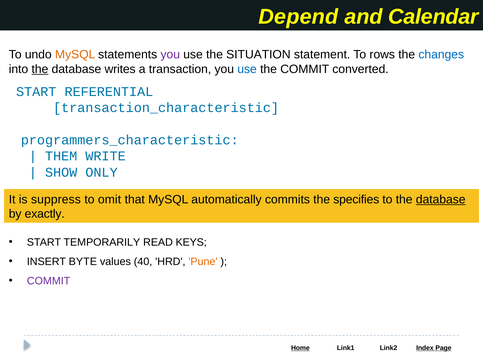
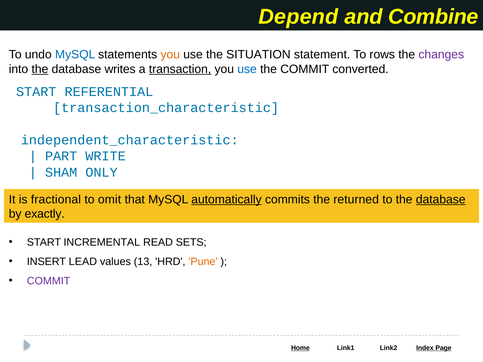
Calendar: Calendar -> Combine (433, 17)
MySQL colour: orange -> blue (75, 55)
you colour: purple -> orange (170, 55)
changes colour: blue -> purple (441, 55)
transaction underline: none -> present (180, 69)
programmers_characteristic: programmers_characteristic -> independent_characteristic (130, 140)
THEM: THEM -> PART (61, 156)
SHOW: SHOW -> SHAM (61, 172)
suppress: suppress -> fractional (56, 200)
automatically underline: none -> present (226, 200)
specifies: specifies -> returned (356, 200)
TEMPORARILY: TEMPORARILY -> INCREMENTAL (102, 242)
KEYS: KEYS -> SETS (191, 242)
BYTE: BYTE -> LEAD (83, 262)
40: 40 -> 13 (143, 262)
